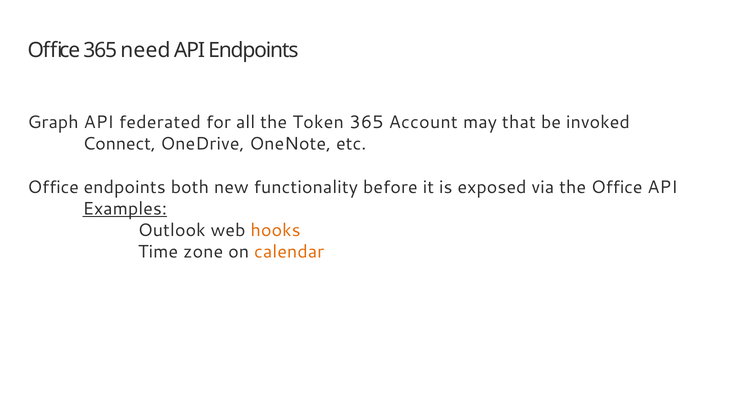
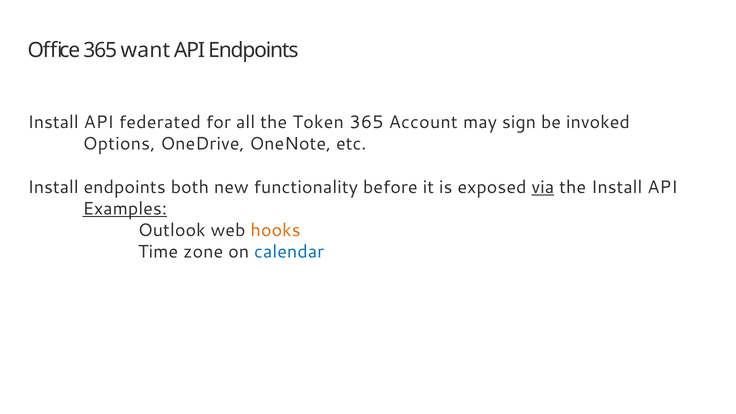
need: need -> want (145, 50)
Graph: Graph -> Install (53, 122)
that: that -> sign (519, 122)
Connect: Connect -> Options (119, 144)
Office: Office -> Install (53, 187)
via underline: none -> present (543, 187)
the Office: Office -> Install (617, 187)
calendar colour: orange -> blue (289, 252)
